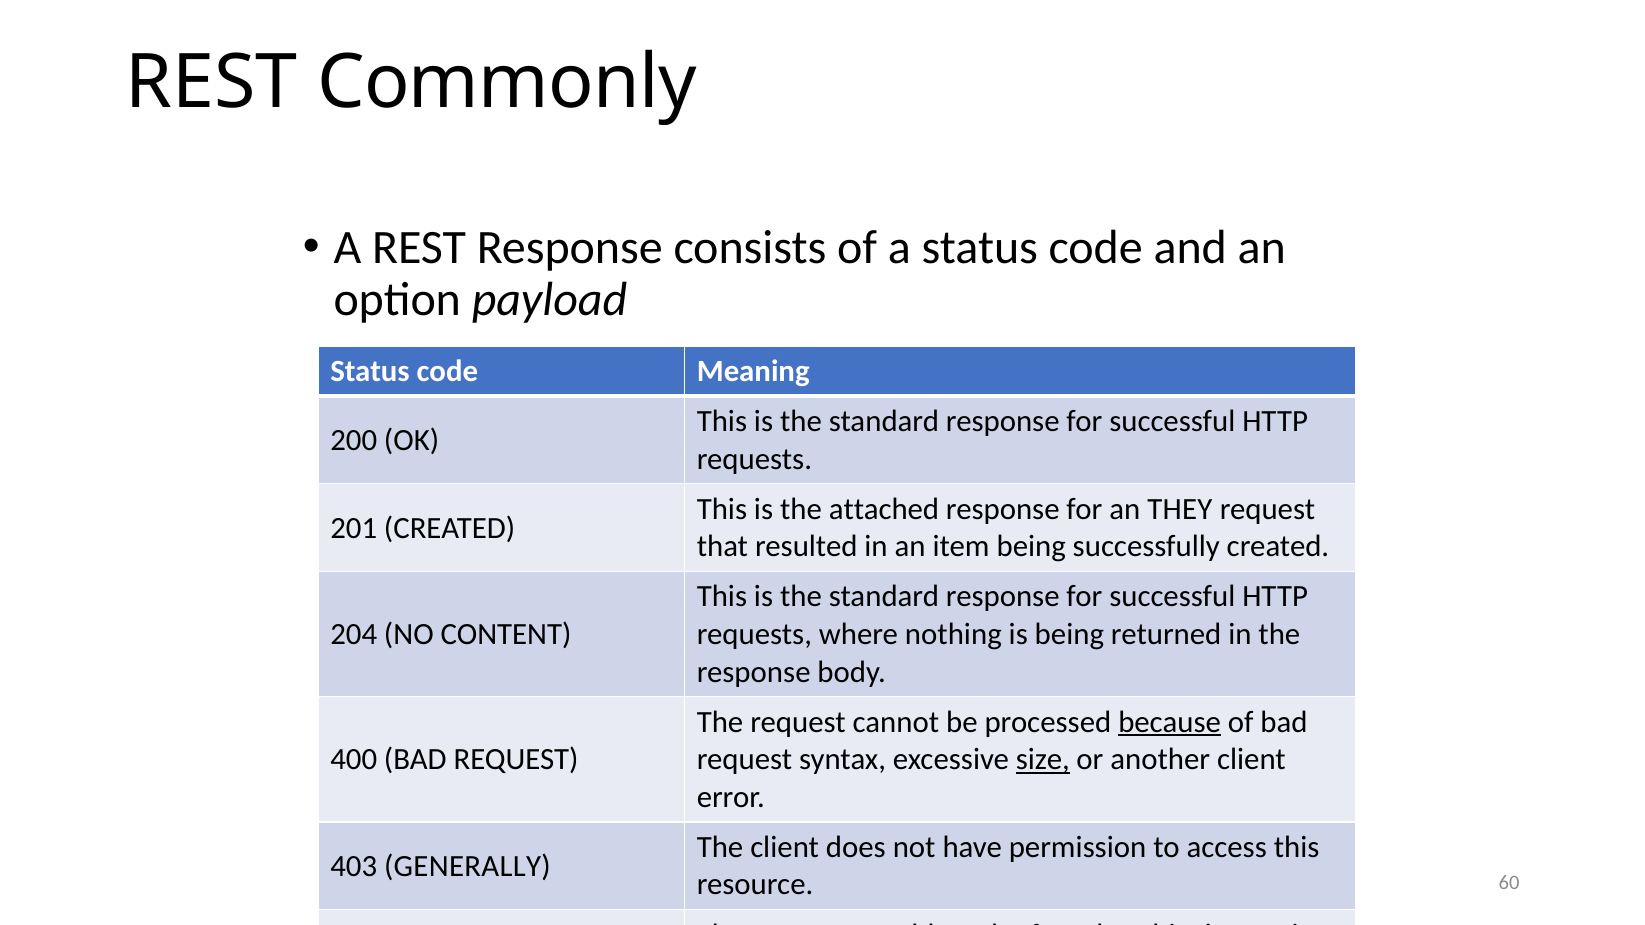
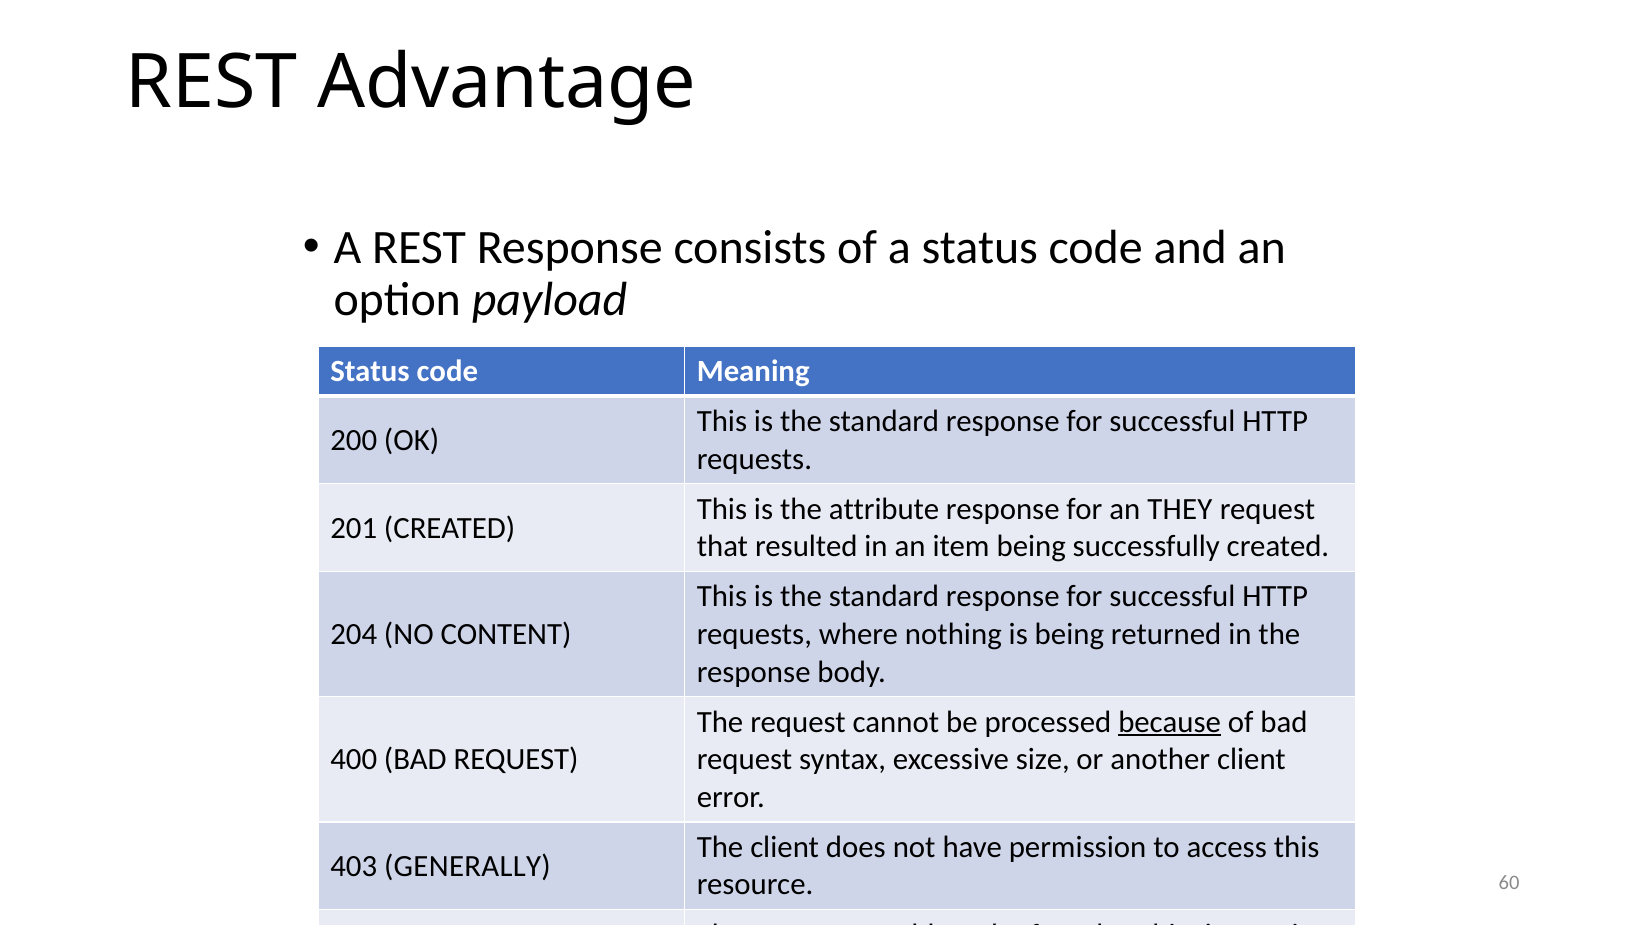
Commonly: Commonly -> Advantage (507, 83)
attached: attached -> attribute (884, 509)
size underline: present -> none (1043, 760)
